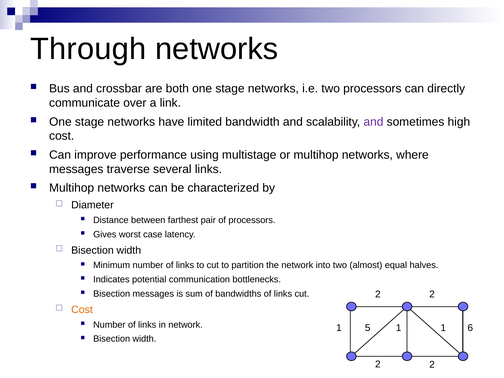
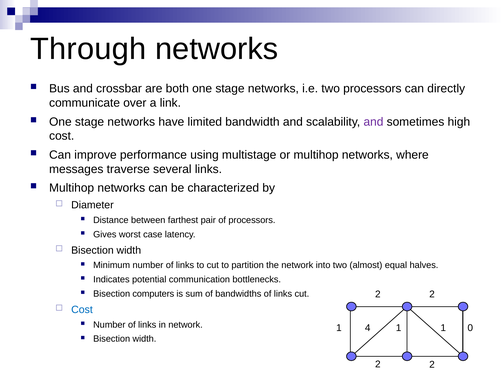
Bisection messages: messages -> computers (153, 294)
Cost colour: orange -> blue (82, 310)
5: 5 -> 4 (368, 328)
6: 6 -> 0 (470, 328)
